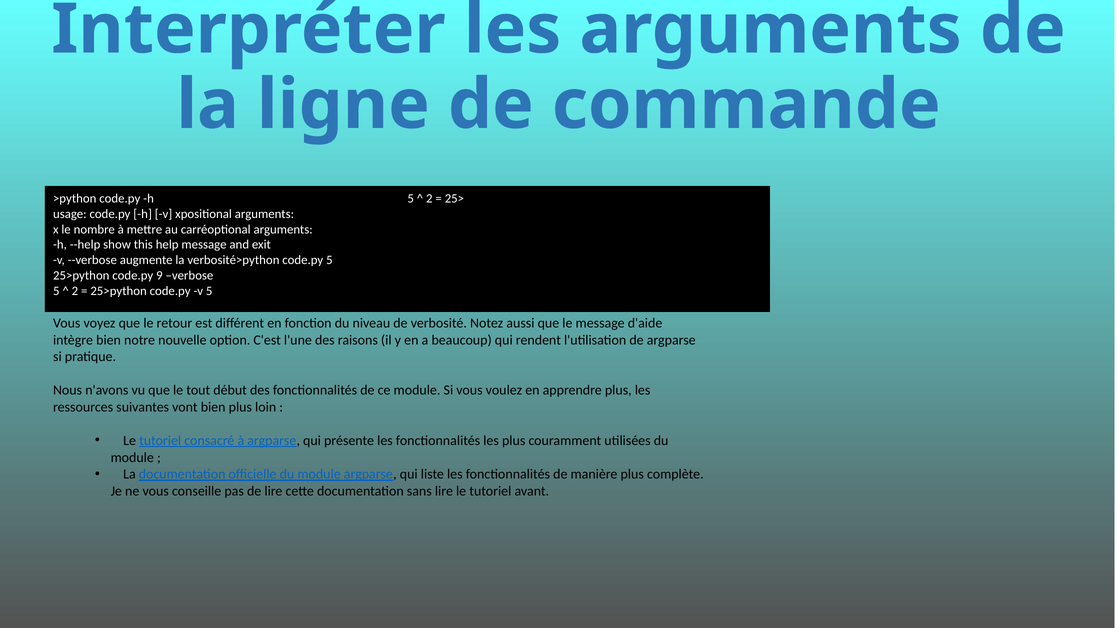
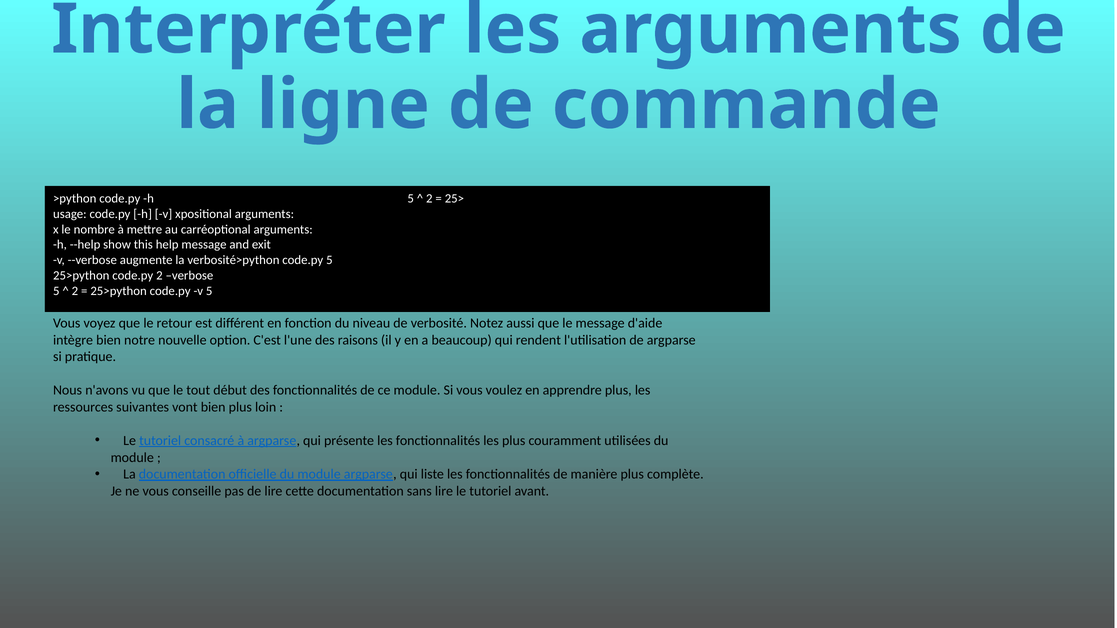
code.py 9: 9 -> 2 (159, 276)
